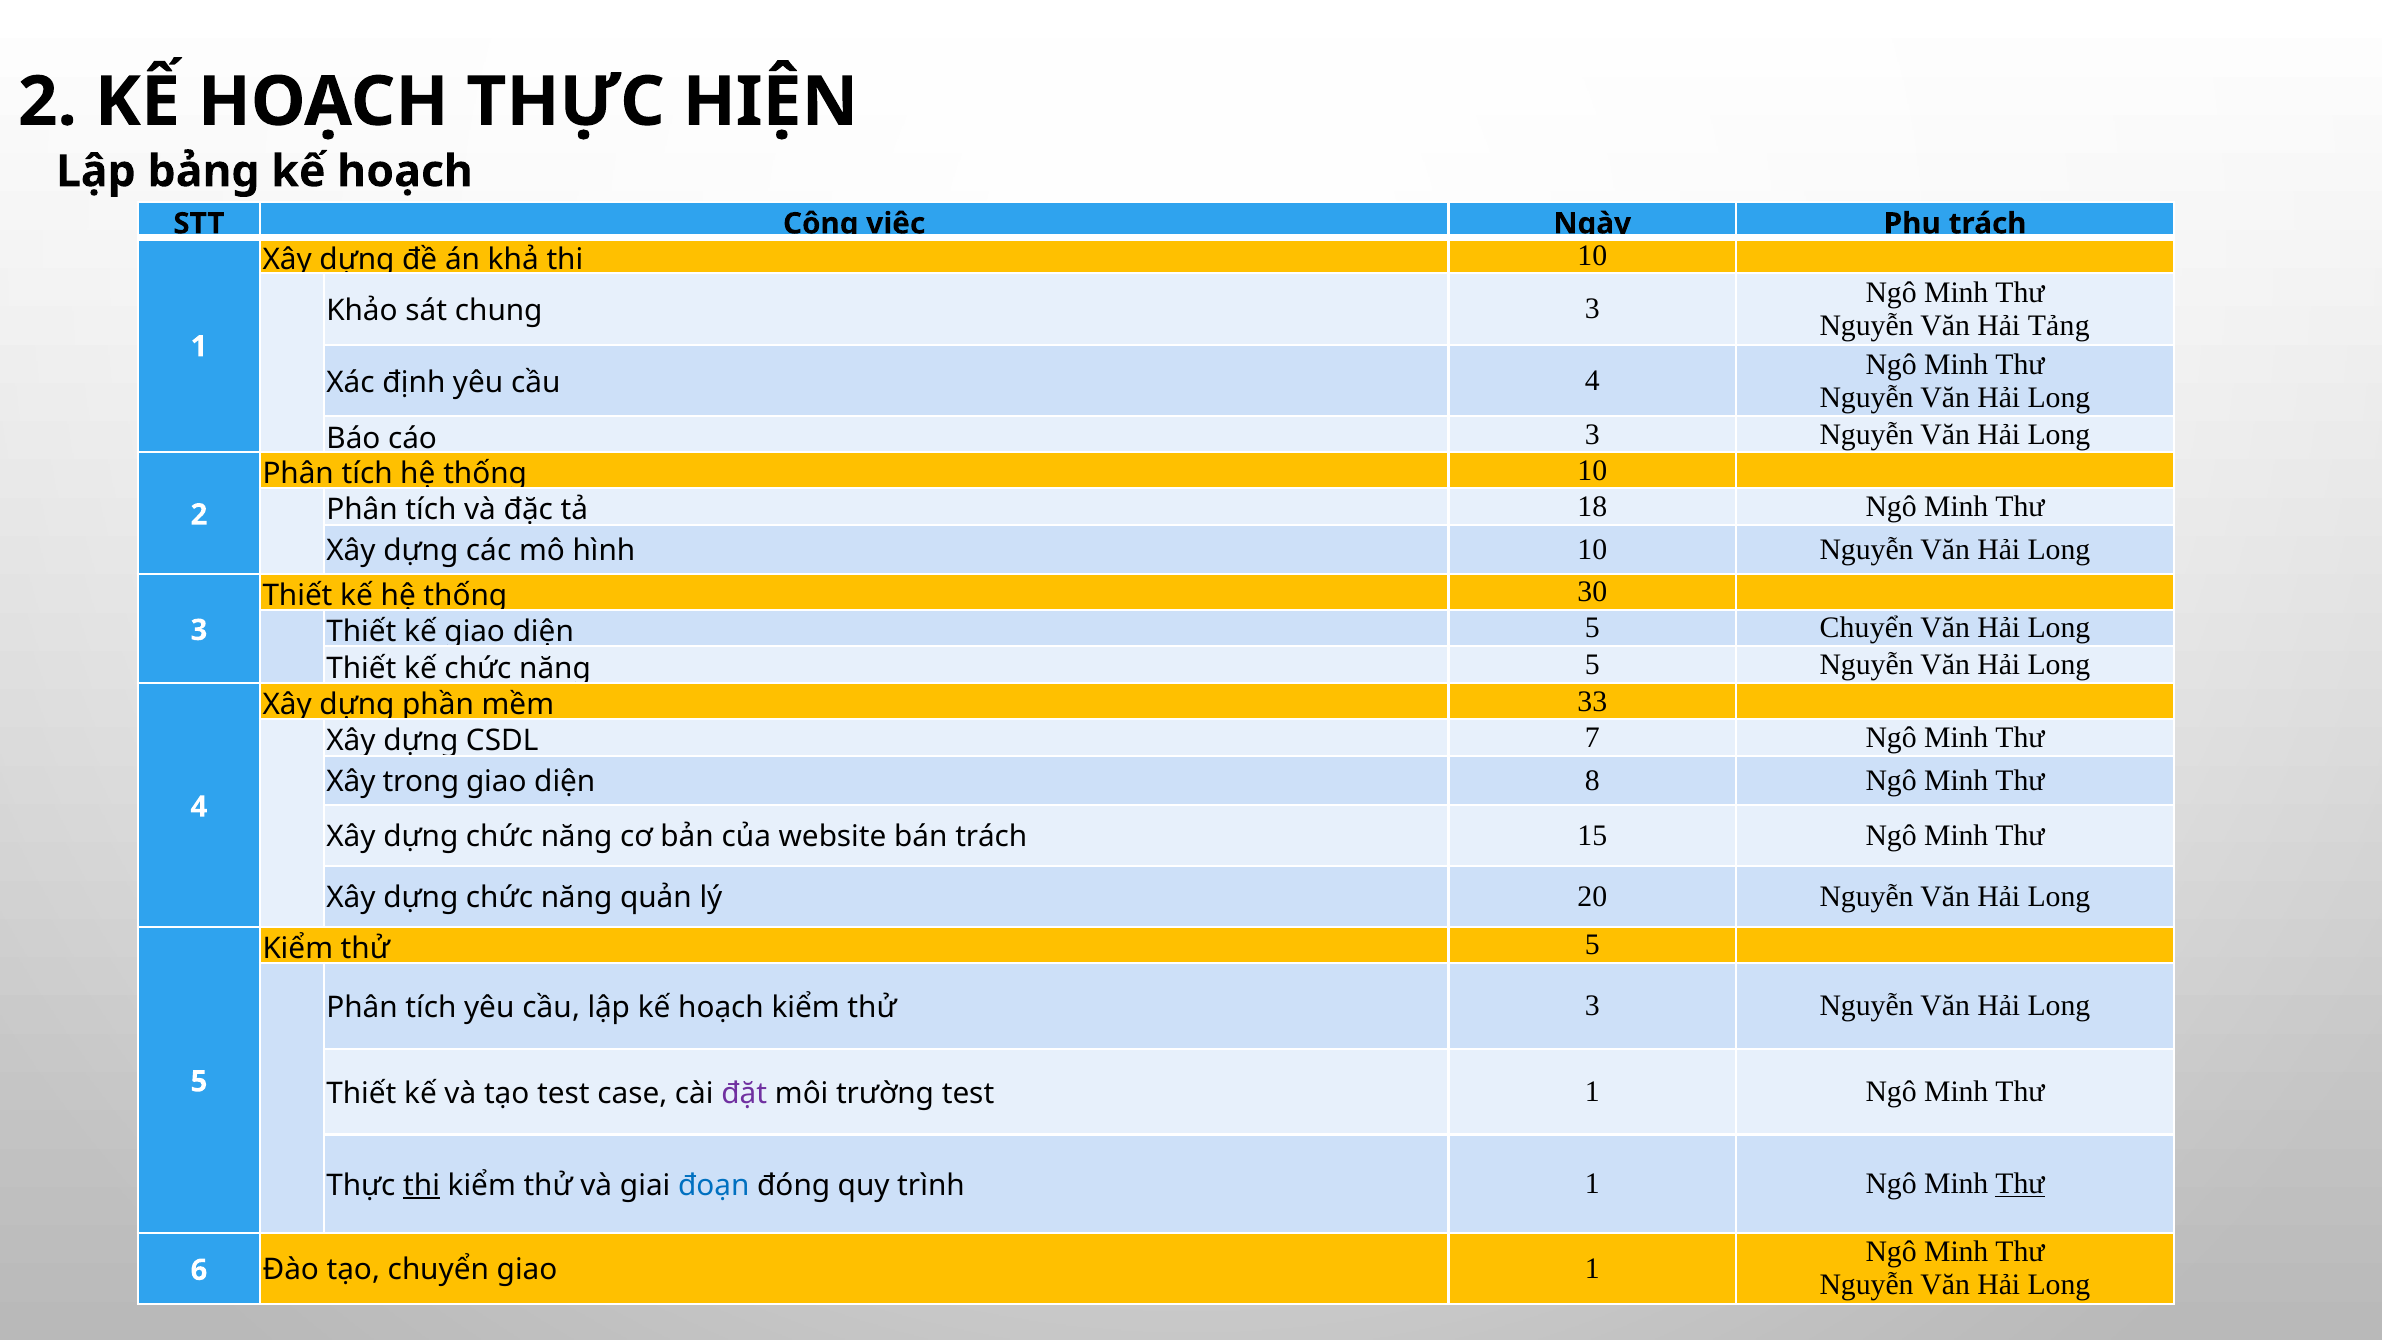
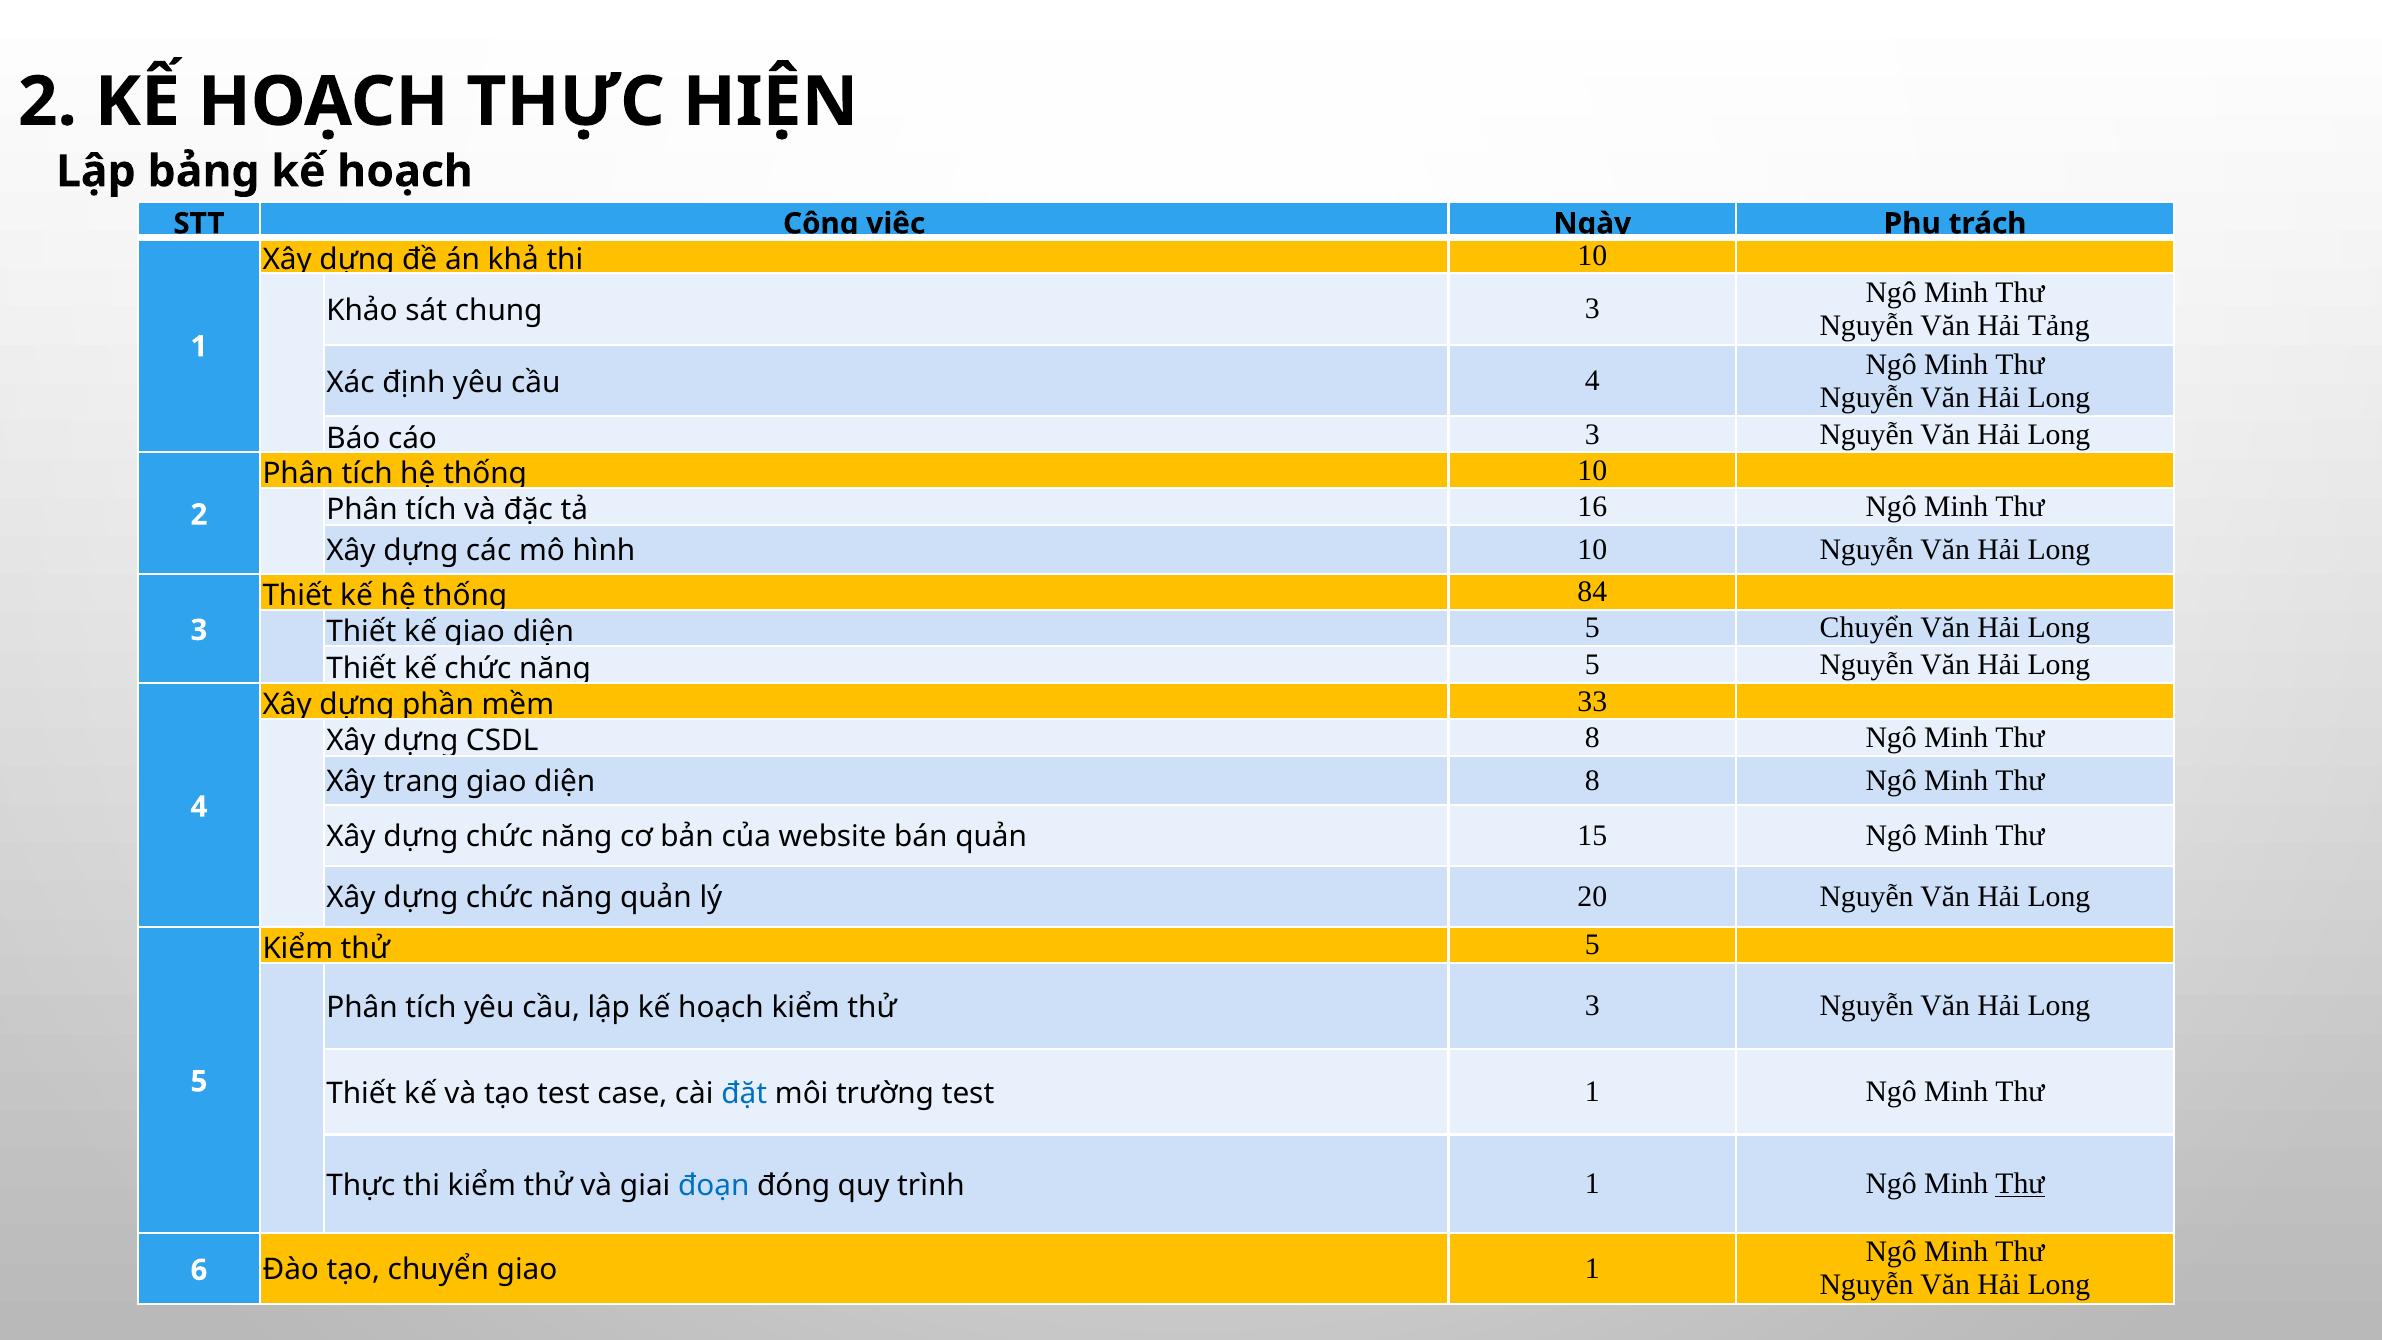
18: 18 -> 16 (1592, 506)
30: 30 -> 84 (1592, 592)
7: 7 -> 8 (1592, 737)
trong: trong -> trang (421, 782)
bán trách: trách -> quản (991, 837)
đặt colour: purple -> blue (744, 1093)
thi underline: present -> none (422, 1185)
